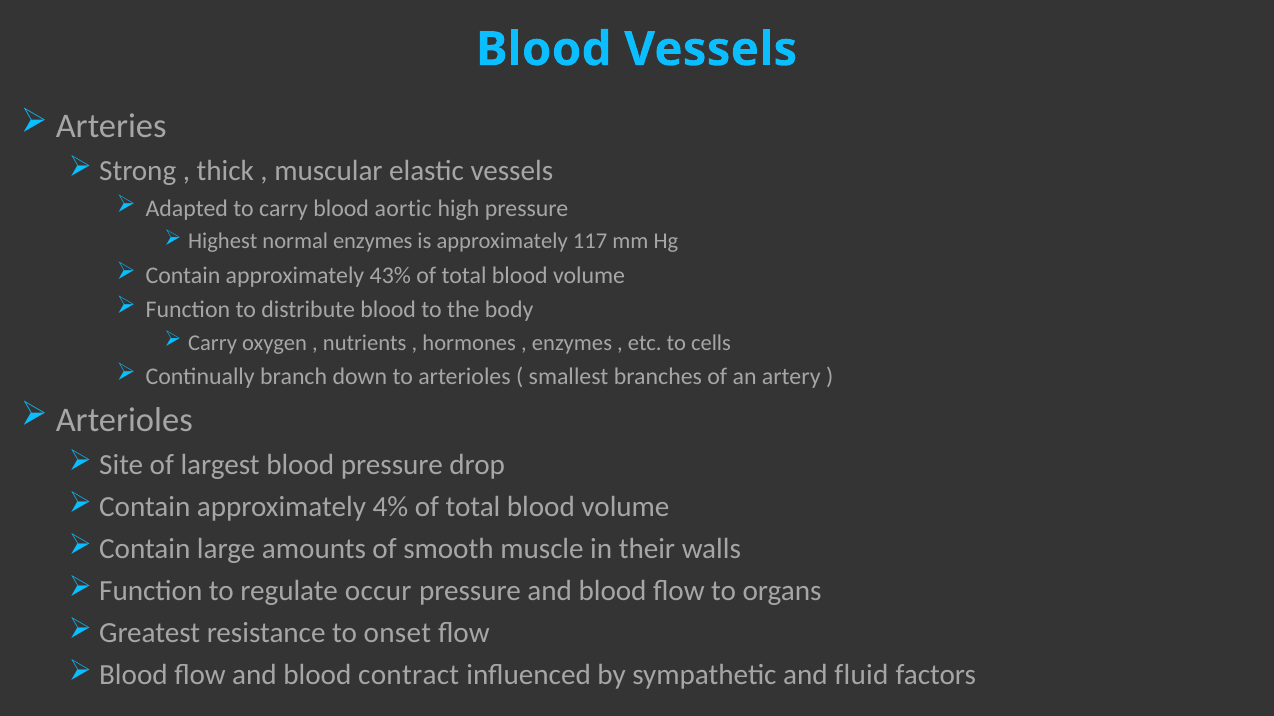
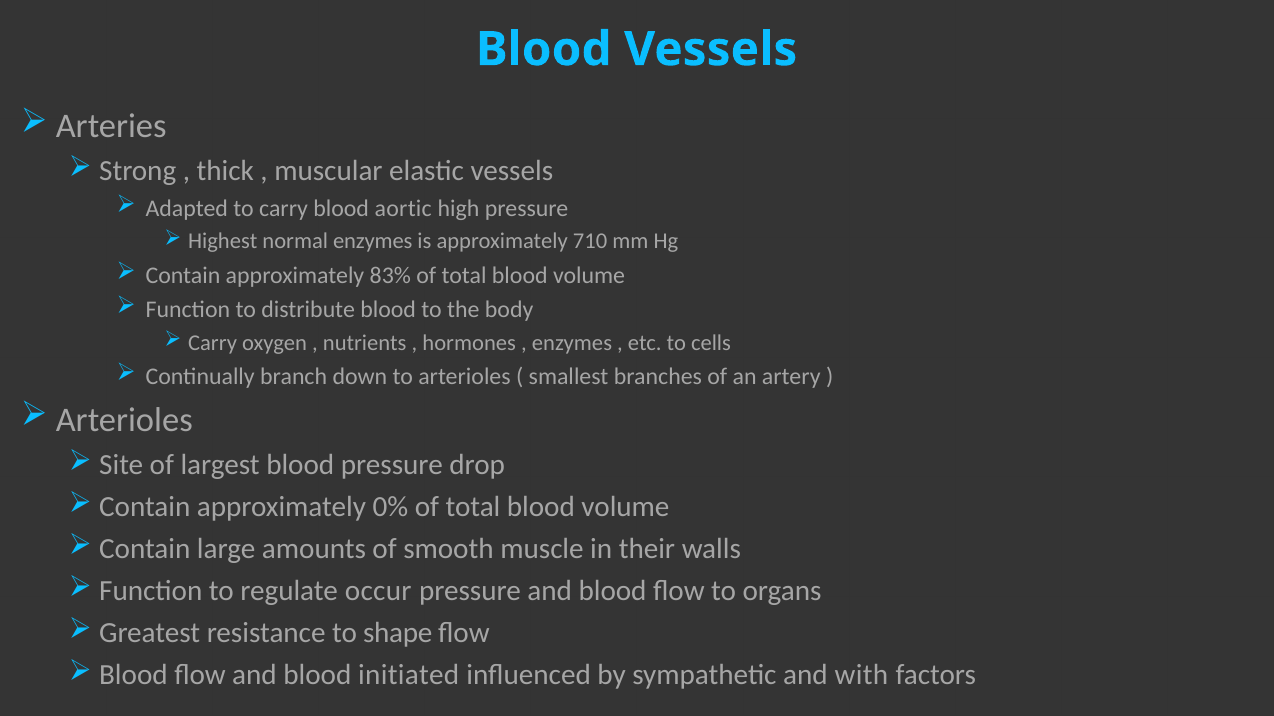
117: 117 -> 710 (590, 242)
43%: 43% -> 83% (390, 275)
4%: 4% -> 0% (390, 508)
onset: onset -> shape (398, 634)
contract: contract -> initiated (409, 676)
fluid: fluid -> with (861, 676)
